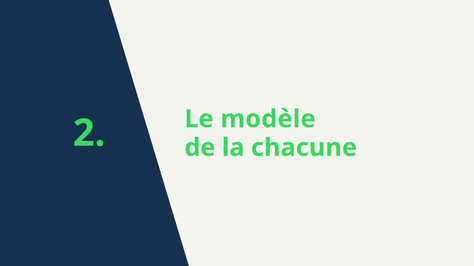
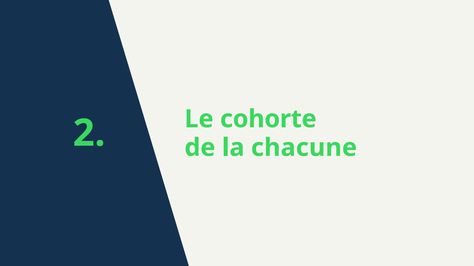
modèle: modèle -> cohorte (268, 119)
